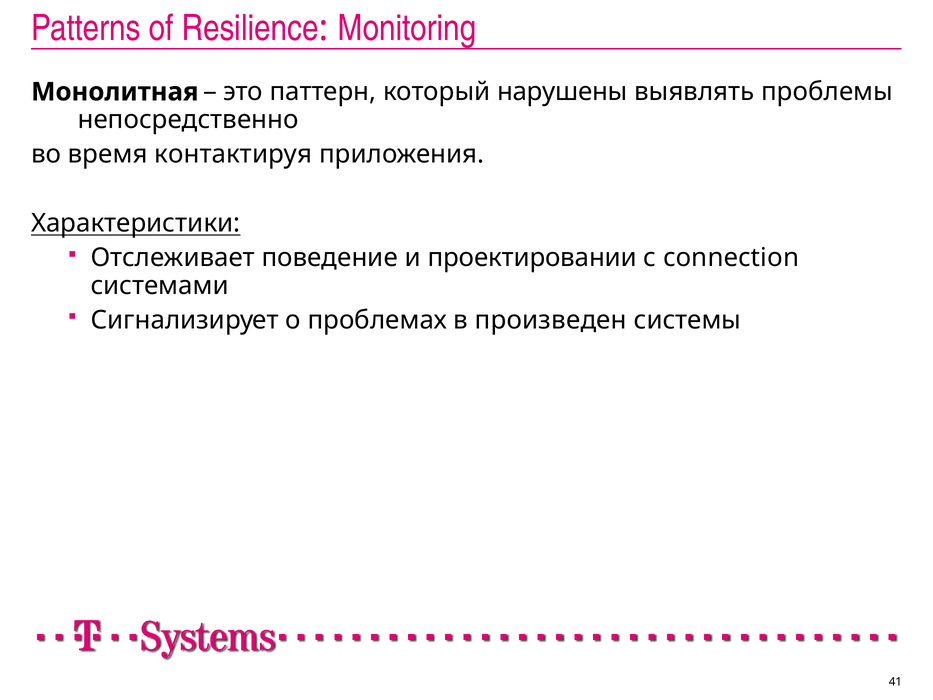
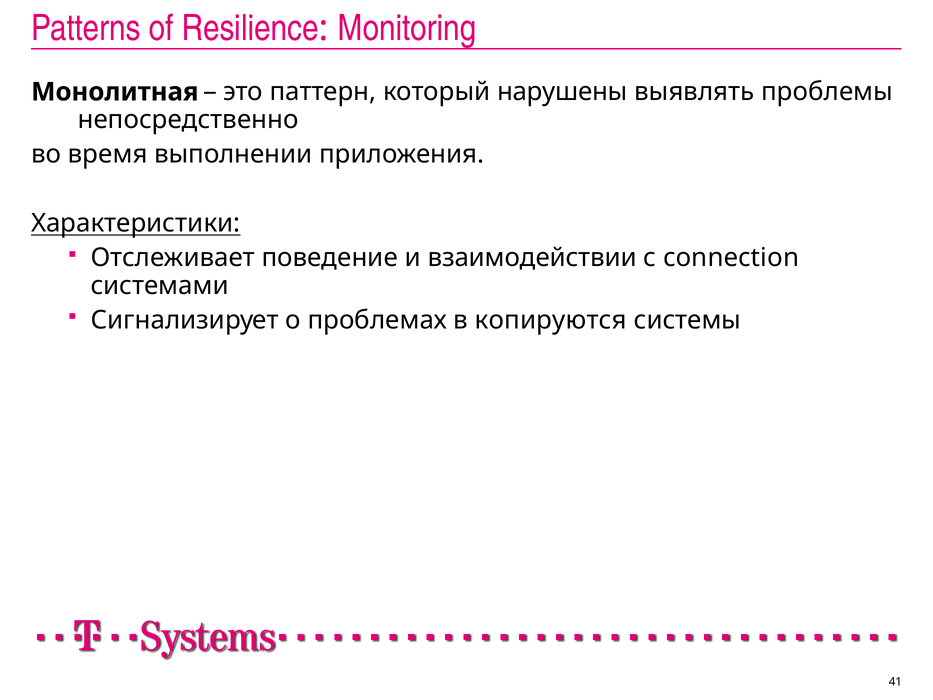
контактируя: контактируя -> выполнении (233, 154)
проектировании: проектировании -> взаимодействии (532, 258)
произведен: произведен -> копируются (551, 320)
